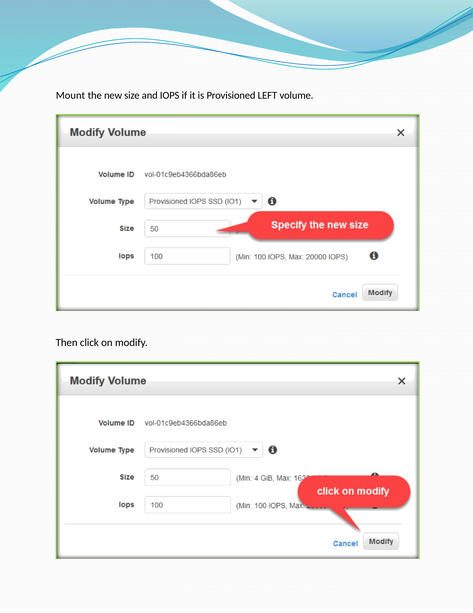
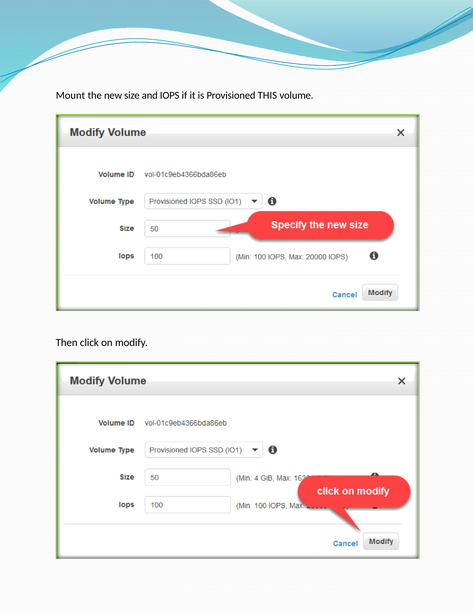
LEFT: LEFT -> THIS (267, 95)
